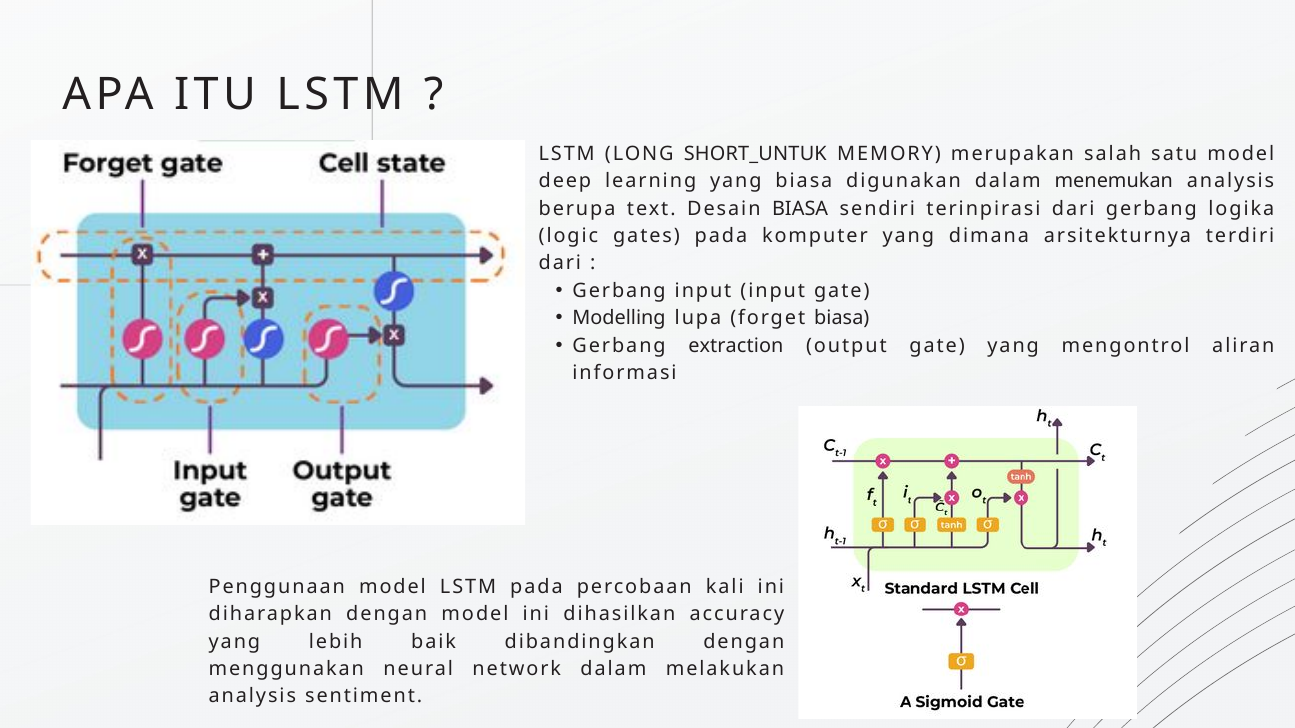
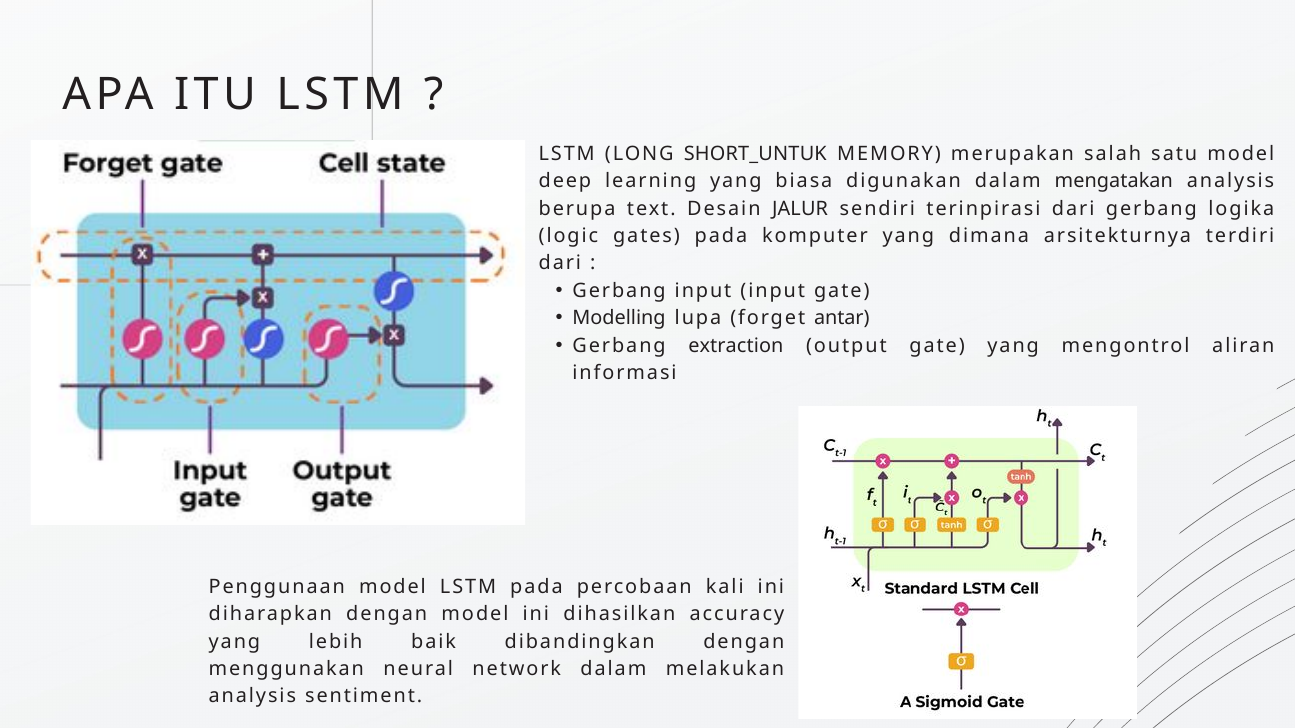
menemukan: menemukan -> mengatakan (1114, 181)
Desain BIASA: BIASA -> JALUR (800, 209)
forget biasa: biasa -> antar (842, 318)
